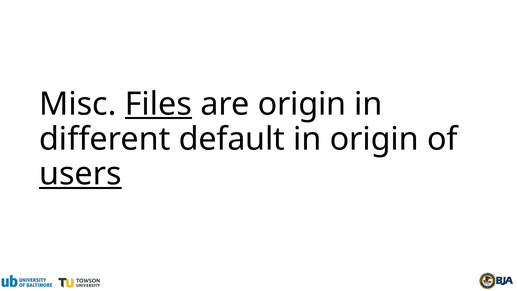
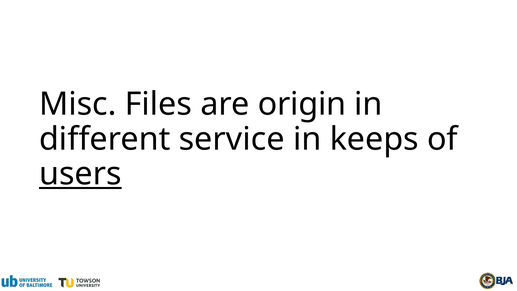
Files underline: present -> none (158, 104)
default: default -> service (232, 139)
in origin: origin -> keeps (374, 139)
